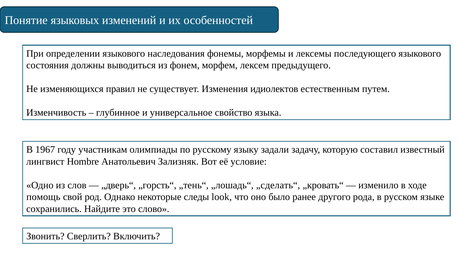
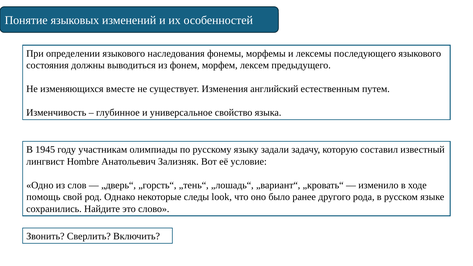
правил: правил -> вместе (120, 89)
идиолектов: идиолектов -> английский (274, 89)
1967: 1967 -> 1945 (45, 150)
„сделать“: „сделать“ -> „вариант“ (278, 185)
